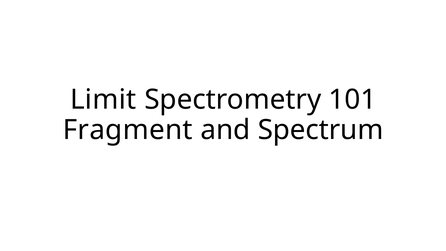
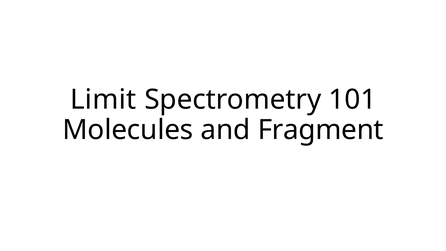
Fragment: Fragment -> Molecules (128, 130)
Spectrum: Spectrum -> Fragment (321, 130)
